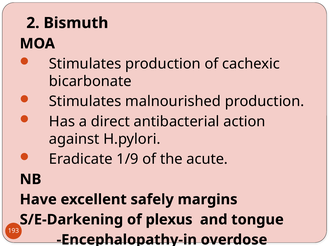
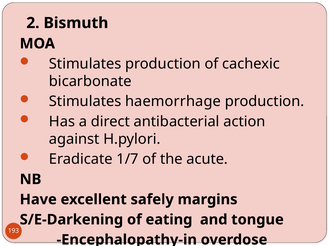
malnourished: malnourished -> haemorrhage (173, 102)
1/9: 1/9 -> 1/7 (127, 160)
plexus: plexus -> eating (169, 220)
